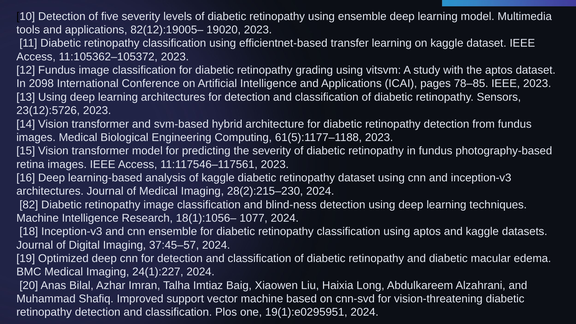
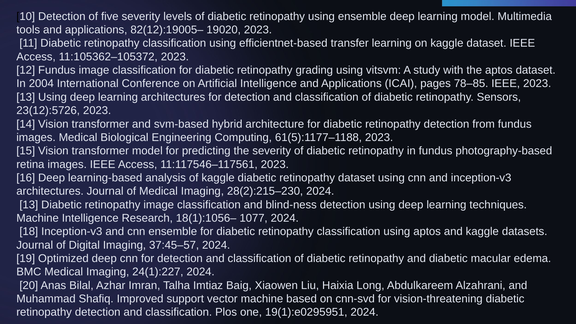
2098: 2098 -> 2004 (41, 84)
82: 82 -> 13 (29, 205)
